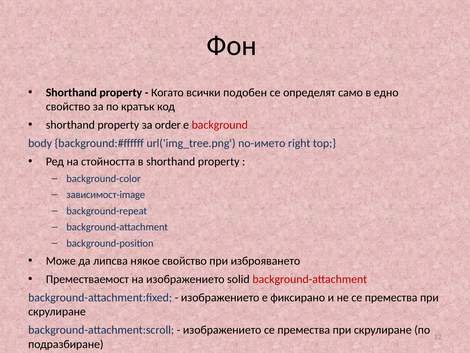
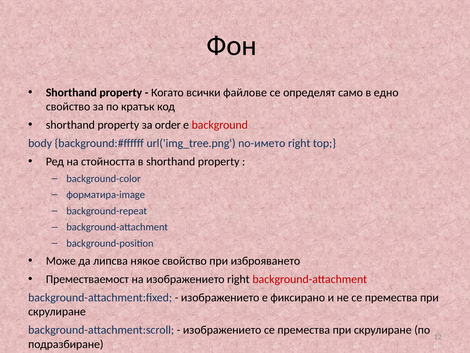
подобен: подобен -> файлове (245, 92)
зависимост-image: зависимост-image -> форматира-image (106, 194)
изображението solid: solid -> right (238, 279)
